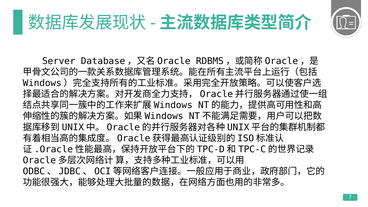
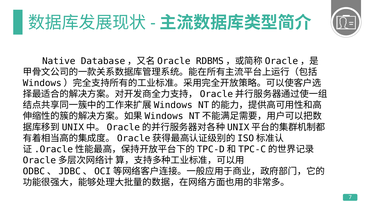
Server: Server -> Native (59, 61)
